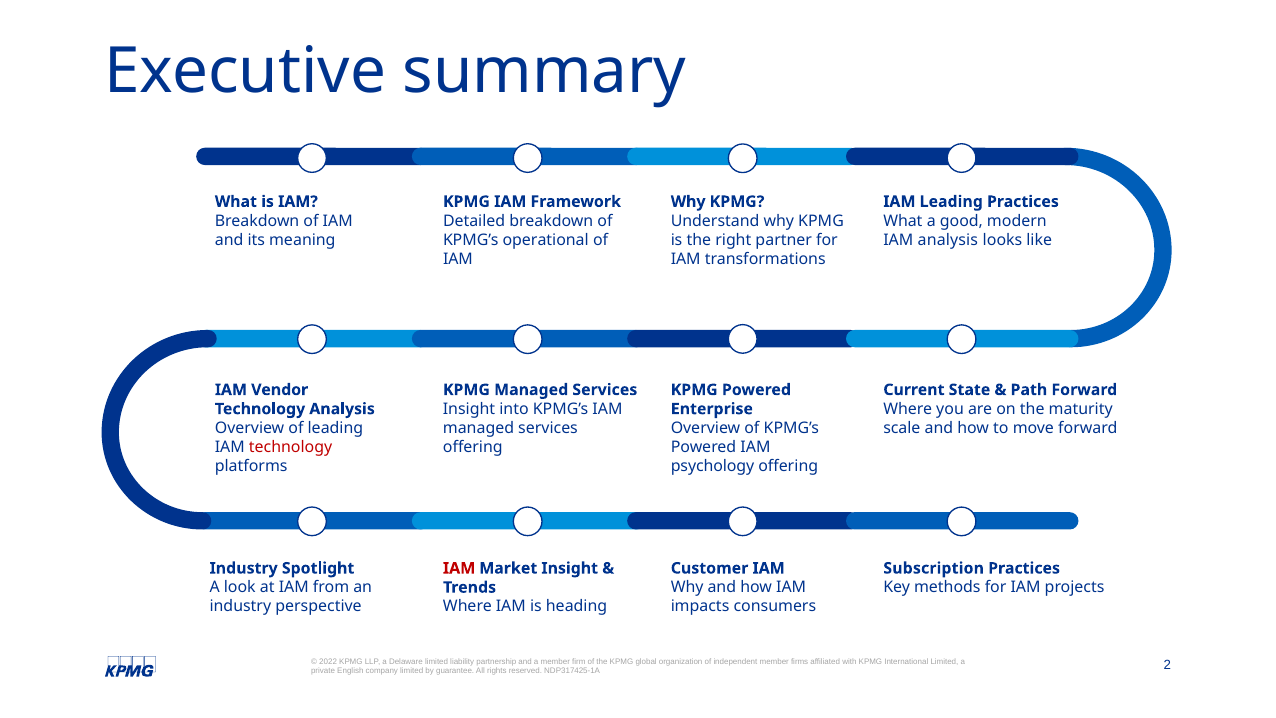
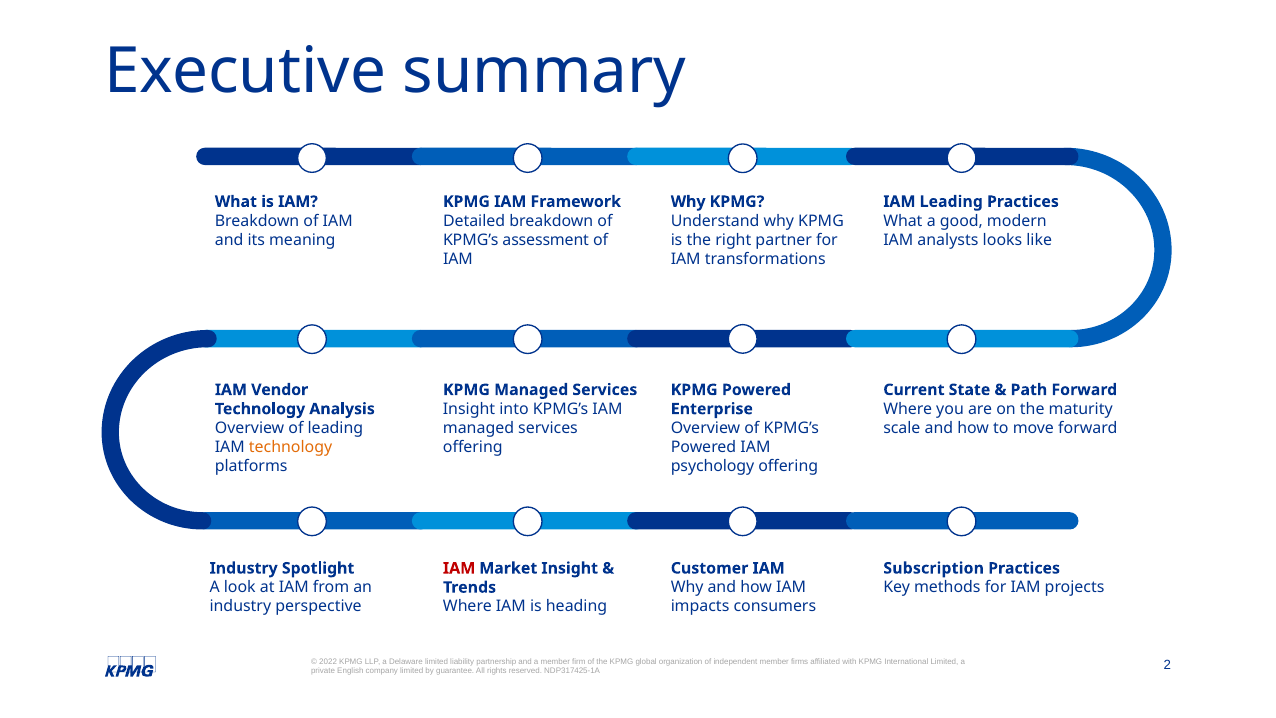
operational: operational -> assessment (546, 240)
IAM analysis: analysis -> analysts (948, 240)
technology colour: red -> orange (291, 447)
